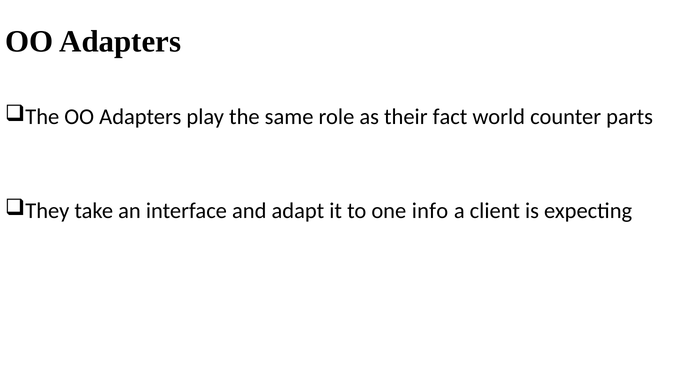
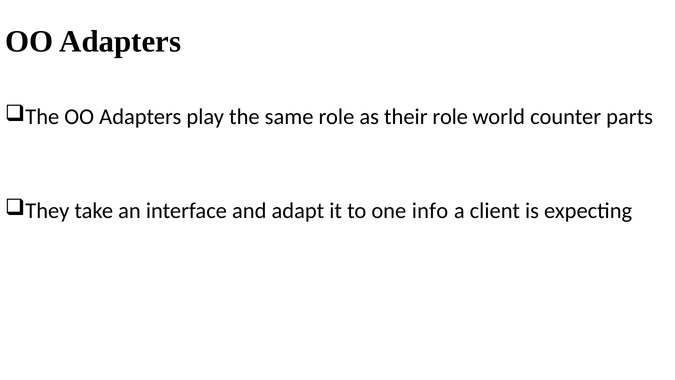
their fact: fact -> role (450, 117)
